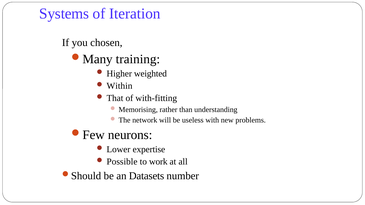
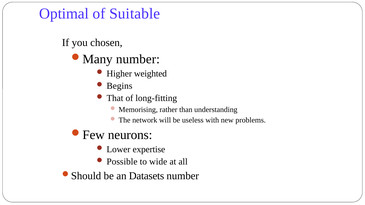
Systems: Systems -> Optimal (64, 14)
Iteration: Iteration -> Suitable (135, 14)
training: training -> number (138, 59)
Within: Within -> Begins (119, 86)
with‐fitting: with‐fitting -> long‐fitting (156, 98)
work: work -> wide (158, 162)
